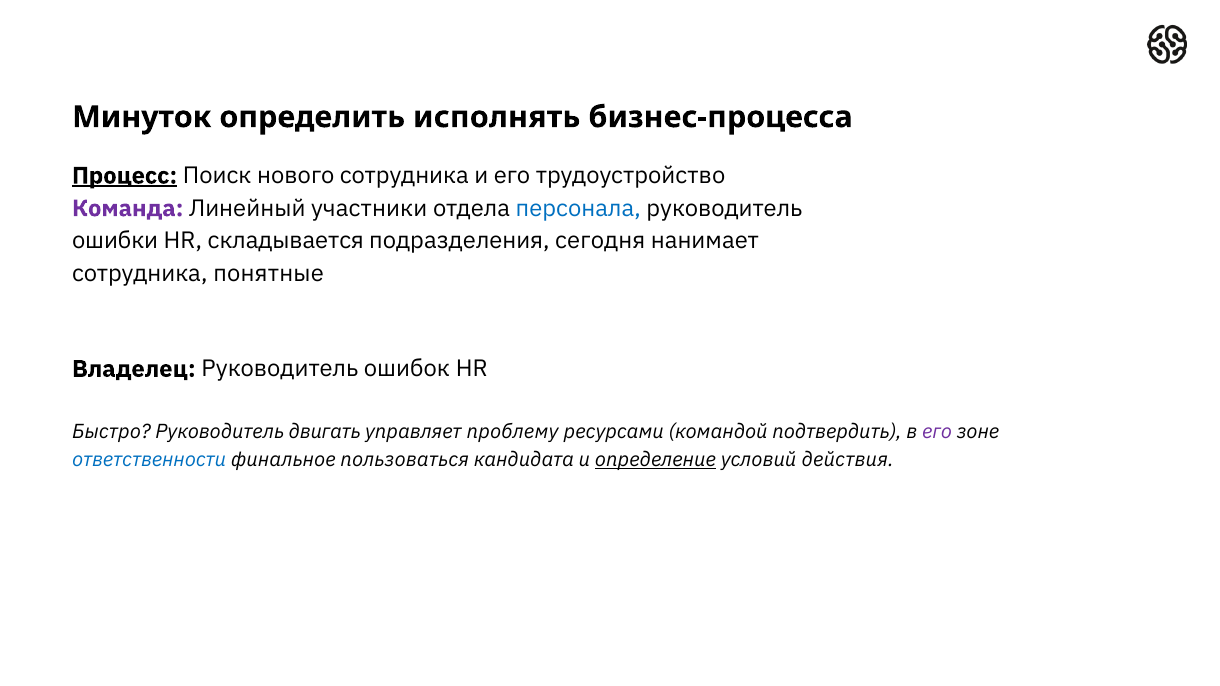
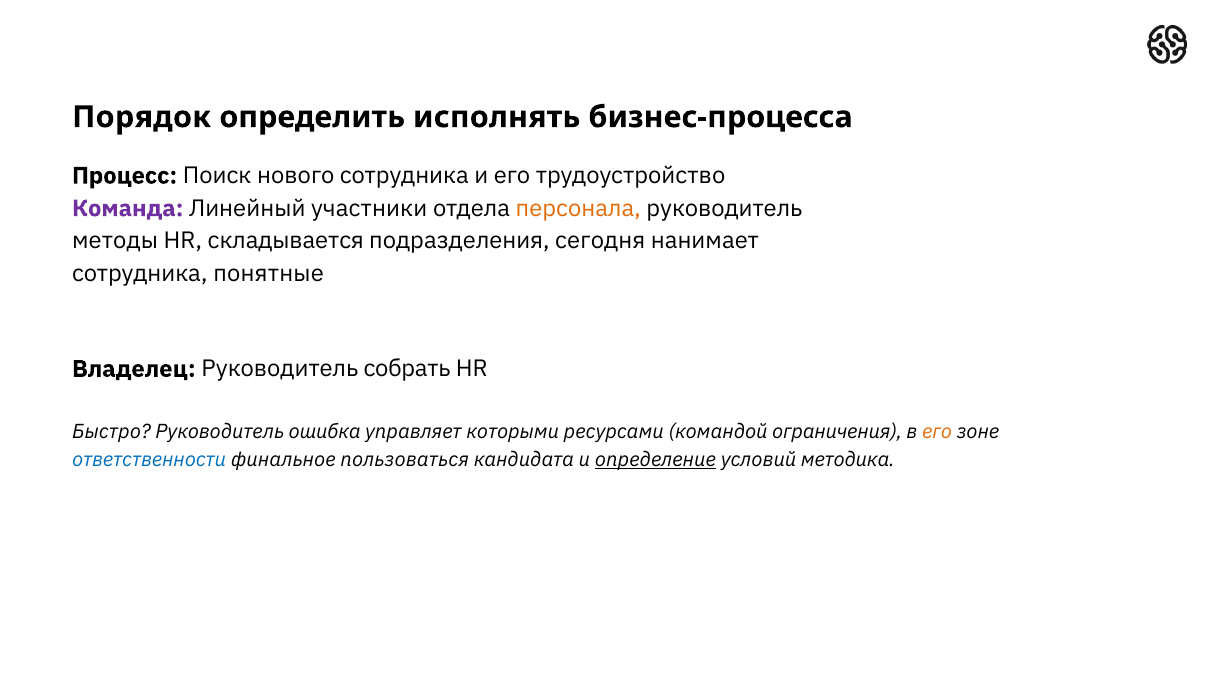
Минуток: Минуток -> Порядок (142, 117)
Процесс underline: present -> none (125, 176)
персонала colour: blue -> orange (578, 209)
ошибки: ошибки -> методы (115, 241)
ошибок: ошибок -> собрать (407, 369)
двигать: двигать -> ошибка (325, 432)
проблему: проблему -> которыми (513, 432)
подтвердить: подтвердить -> ограничения (837, 432)
его colour: purple -> orange (937, 432)
действия: действия -> методика (848, 460)
